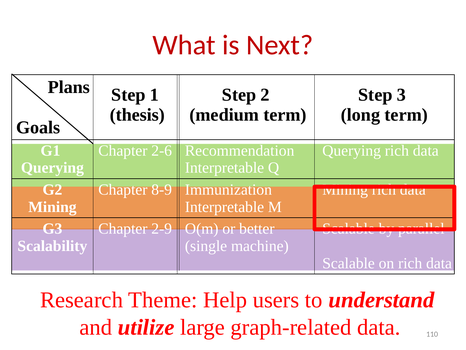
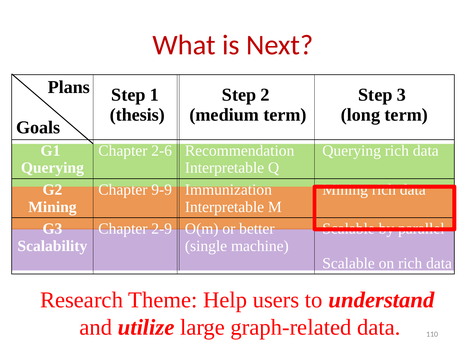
8-9: 8-9 -> 9-9 (162, 189)
